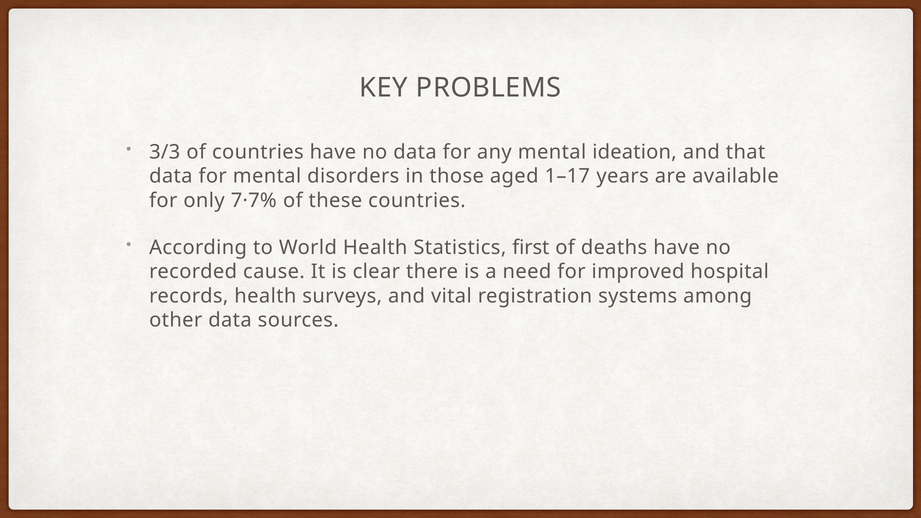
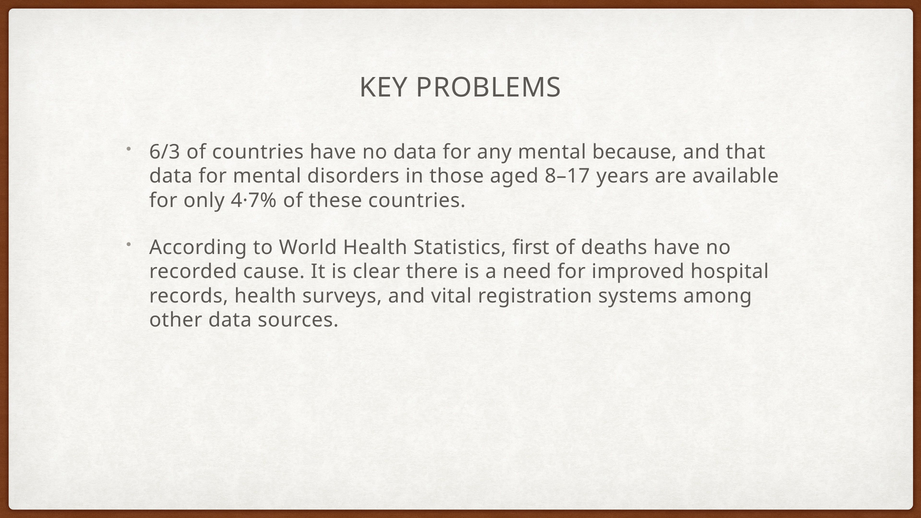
3/3: 3/3 -> 6/3 (165, 152)
ideation: ideation -> because (635, 152)
1–17: 1–17 -> 8–17 (567, 176)
7·7%: 7·7% -> 4·7% (254, 200)
